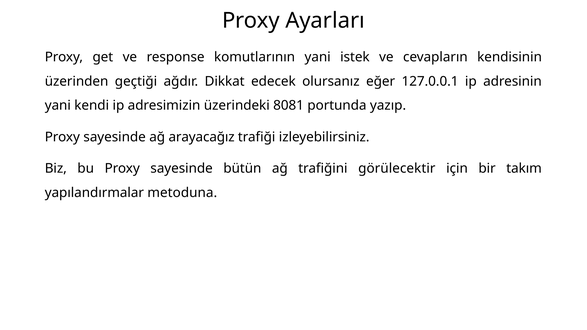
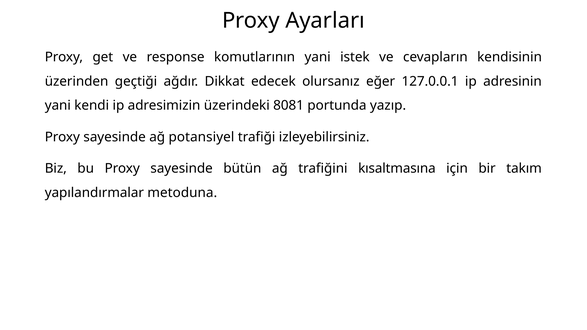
arayacağız: arayacağız -> potansiyel (201, 137)
görülecektir: görülecektir -> kısaltmasına (397, 169)
